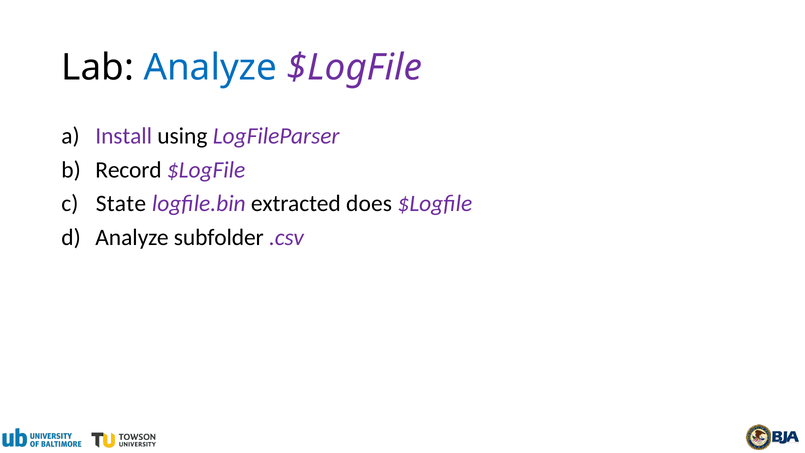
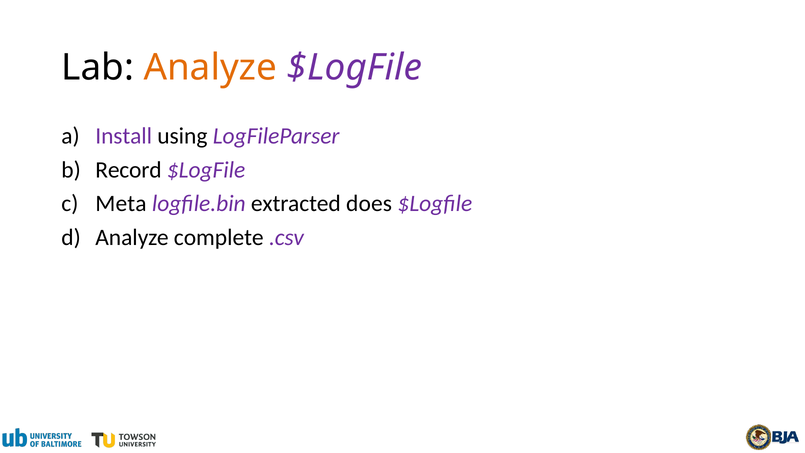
Analyze colour: blue -> orange (210, 68)
State: State -> Meta (121, 204)
subfolder: subfolder -> complete (219, 237)
